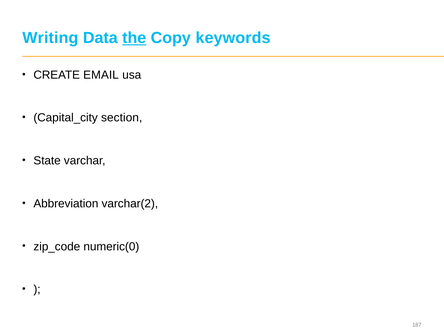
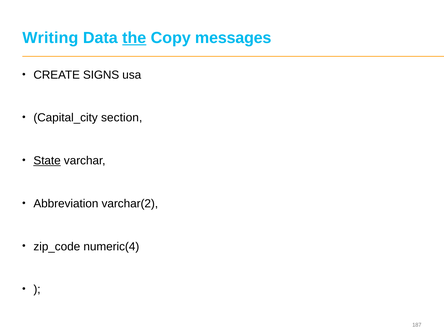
keywords: keywords -> messages (233, 38)
EMAIL: EMAIL -> SIGNS (101, 75)
State underline: none -> present (47, 161)
numeric(0: numeric(0 -> numeric(4 (111, 246)
